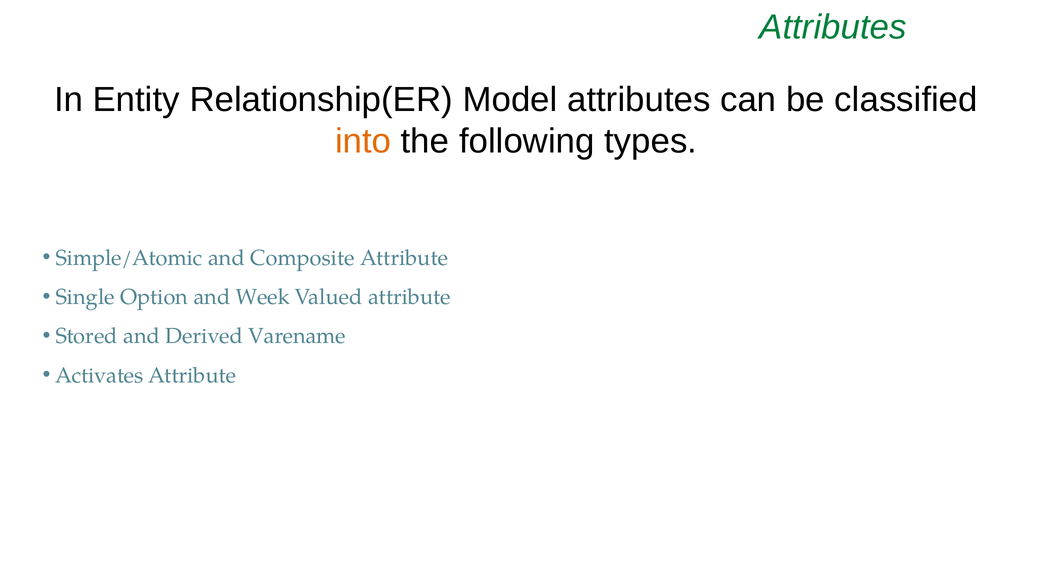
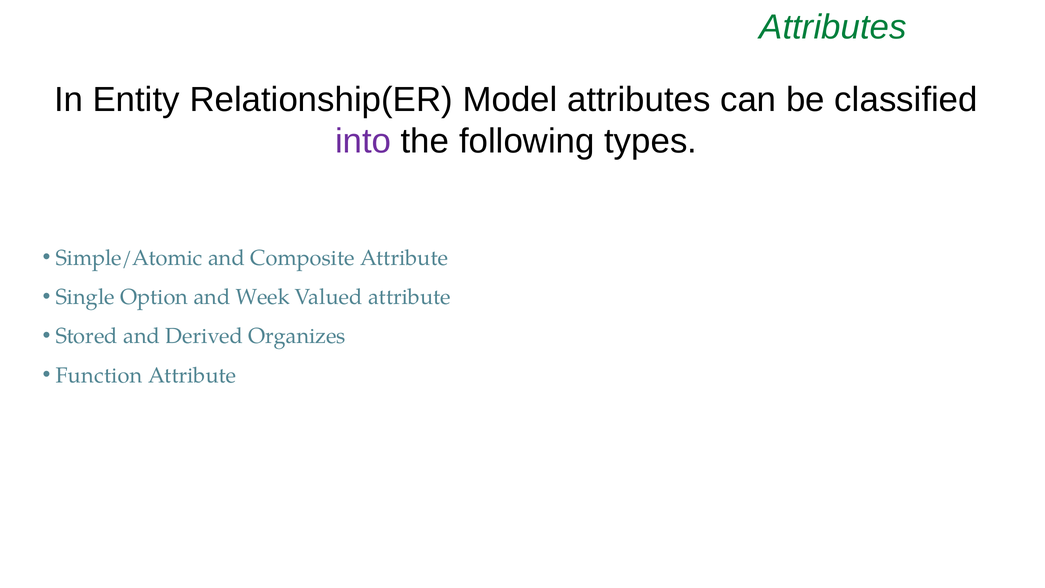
into colour: orange -> purple (363, 141)
Varename: Varename -> Organizes (297, 336)
Activates: Activates -> Function (99, 375)
